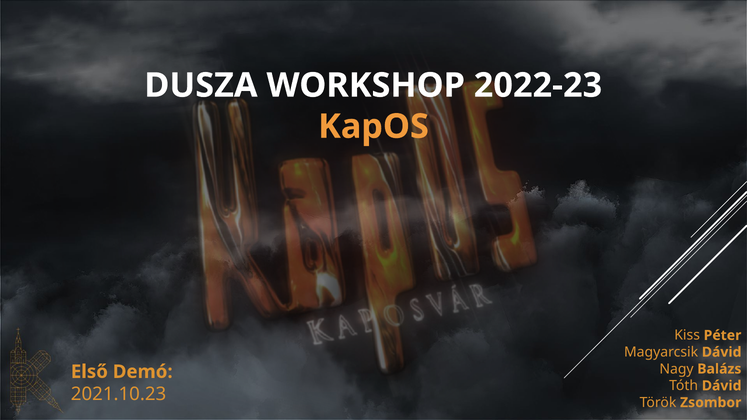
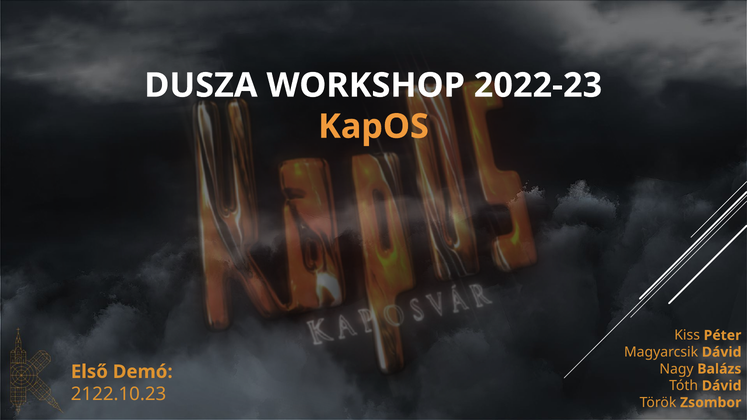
2021.10.23: 2021.10.23 -> 2122.10.23 (119, 394)
